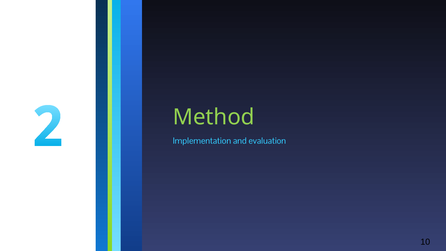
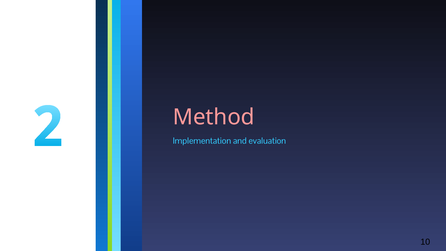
Method colour: light green -> pink (214, 117)
